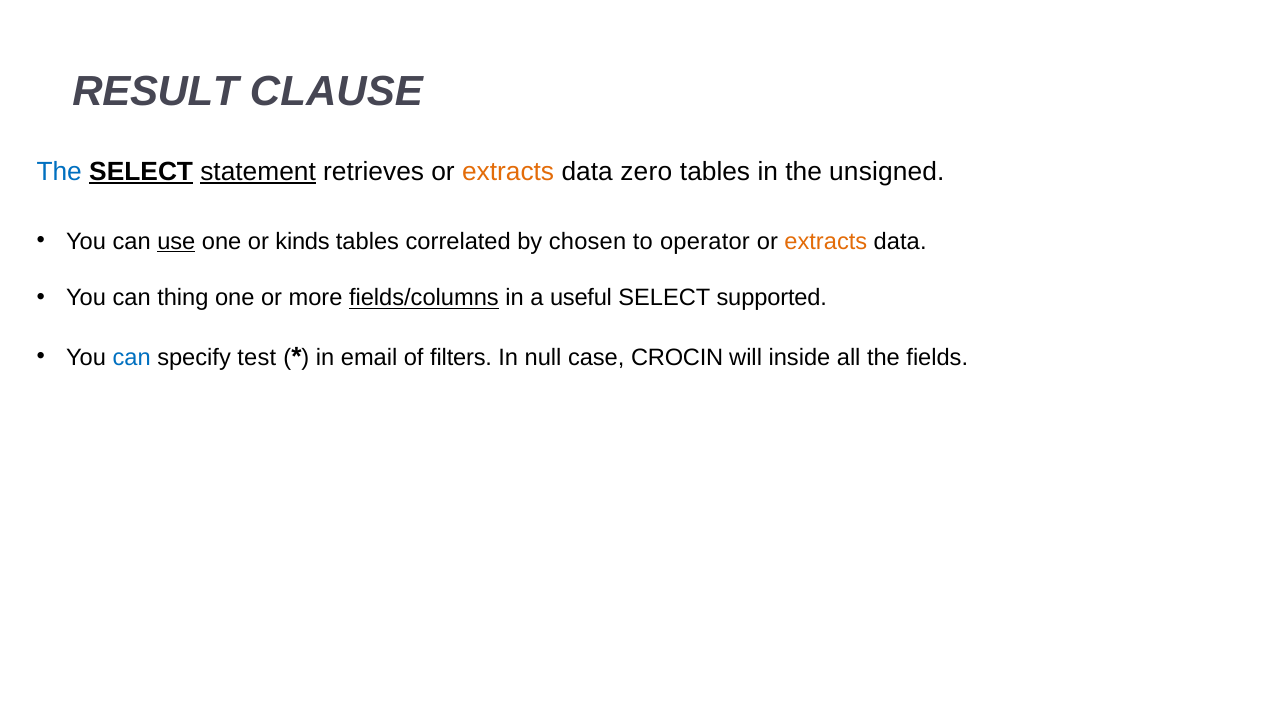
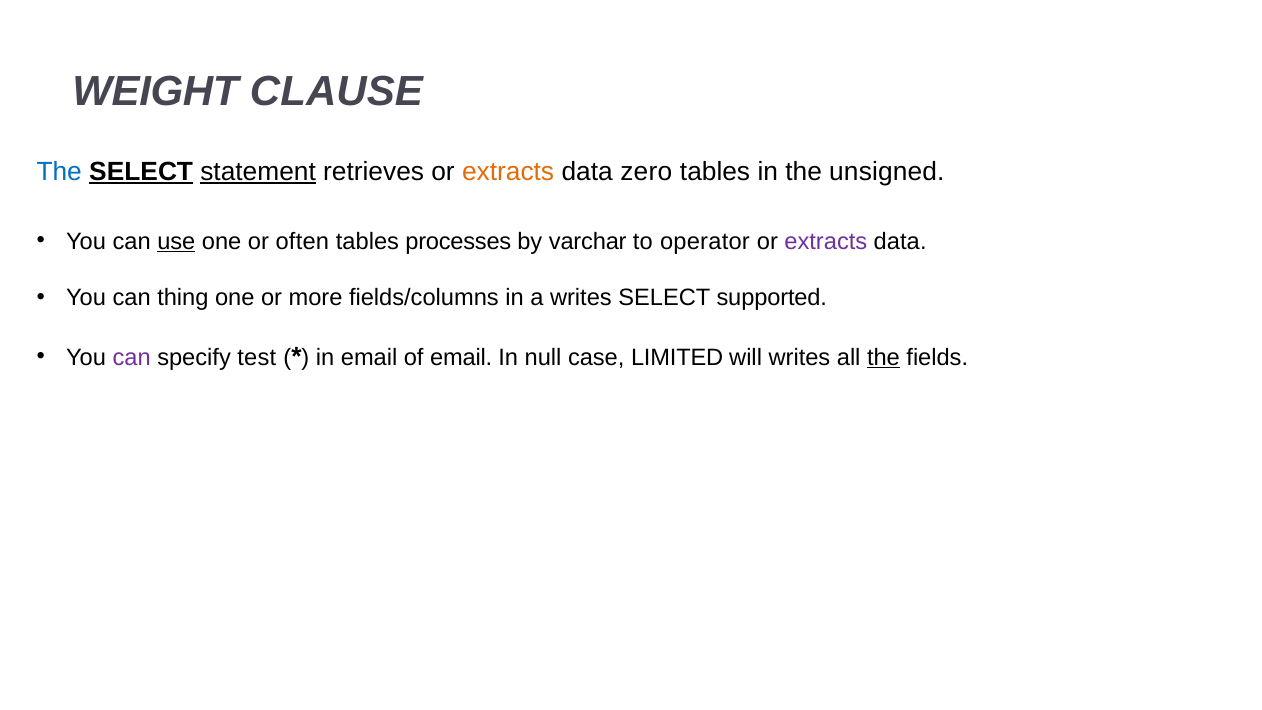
RESULT: RESULT -> WEIGHT (156, 91)
kinds: kinds -> often (302, 241)
correlated: correlated -> processes (458, 241)
chosen: chosen -> varchar (588, 241)
extracts colour: orange -> purple (826, 241)
fields/columns underline: present -> none (424, 298)
a useful: useful -> writes (581, 298)
can colour: blue -> purple (132, 358)
of filters: filters -> email (461, 358)
CROCIN: CROCIN -> LIMITED (677, 358)
will inside: inside -> writes (799, 358)
the underline: none -> present (883, 358)
